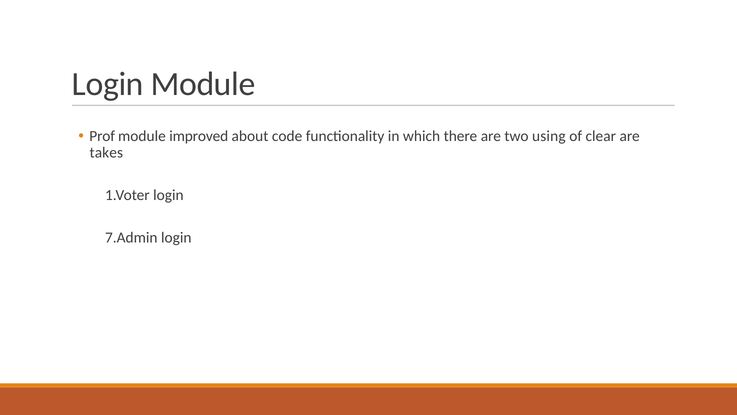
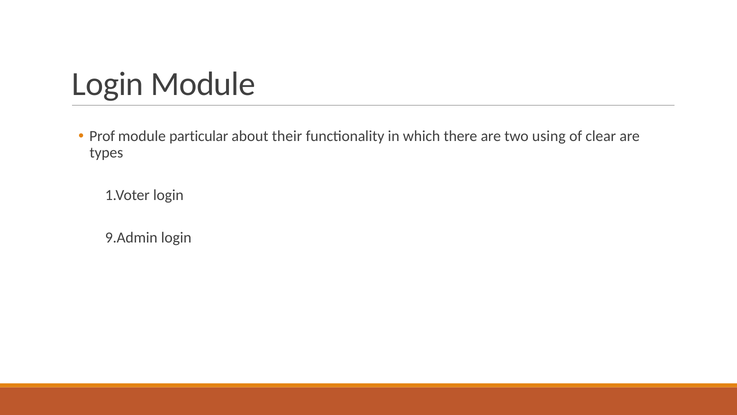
improved: improved -> particular (199, 136)
code: code -> their (287, 136)
takes: takes -> types (106, 153)
7.Admin: 7.Admin -> 9.Admin (131, 238)
